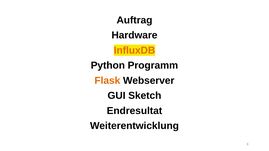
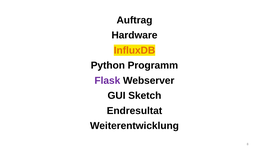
Flask colour: orange -> purple (107, 81)
